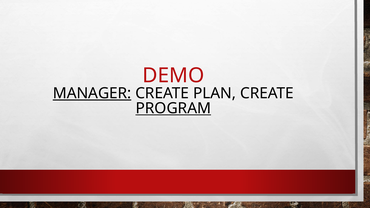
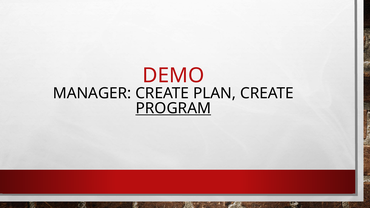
MANAGER underline: present -> none (92, 93)
